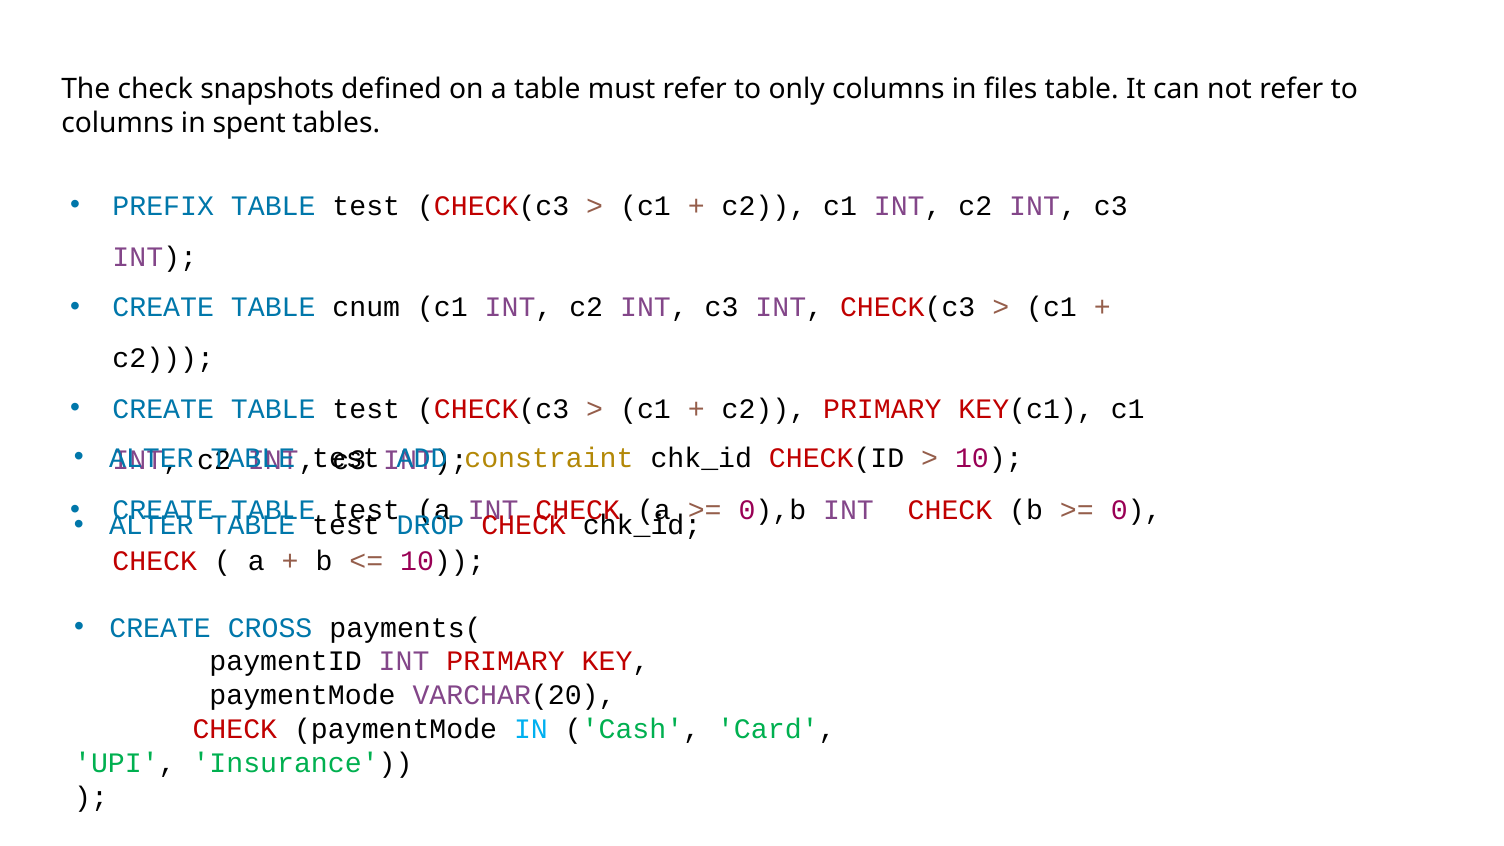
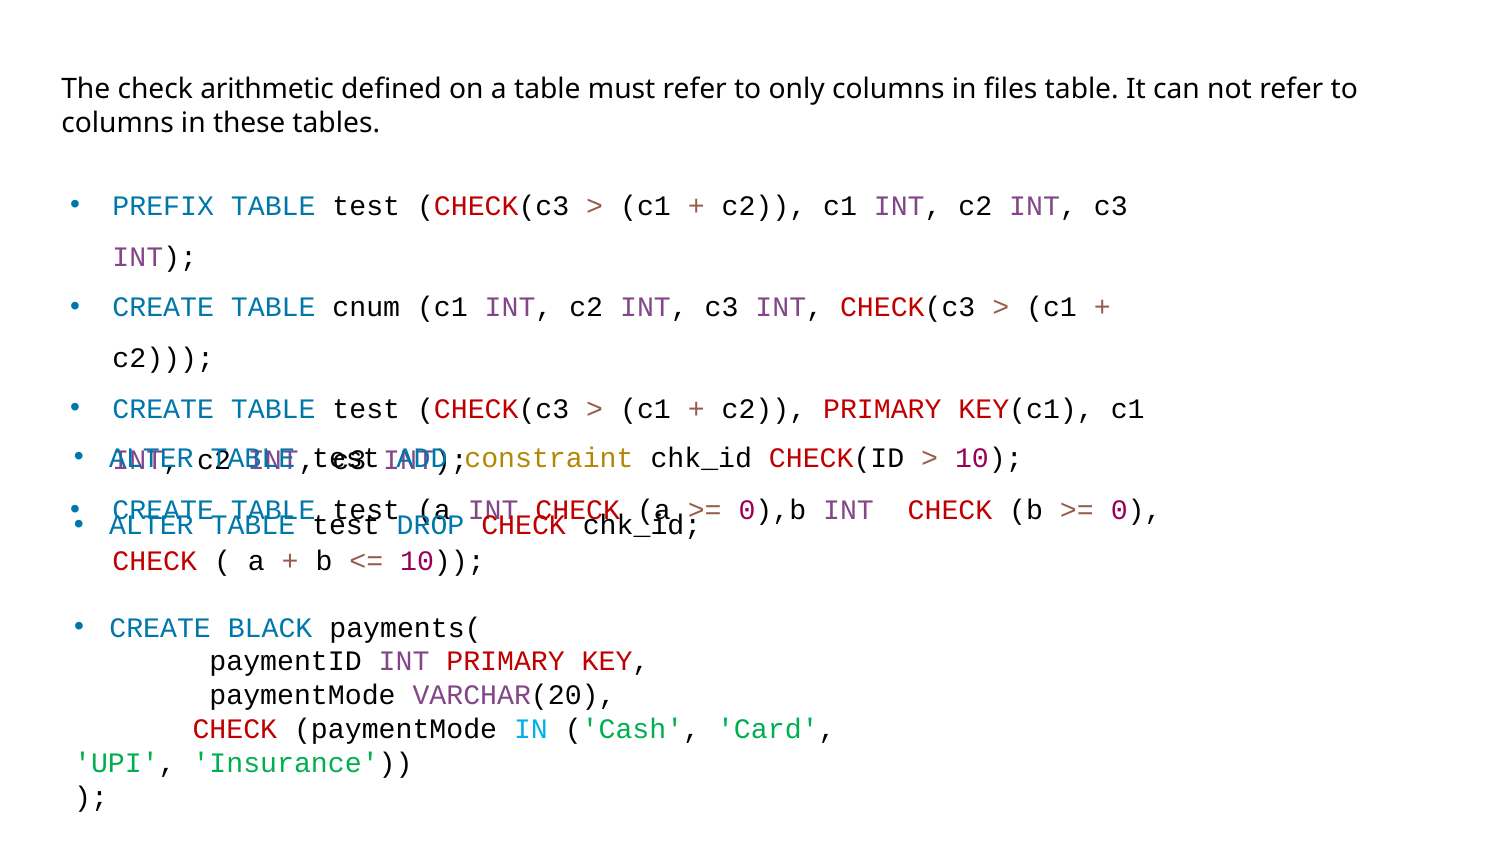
snapshots: snapshots -> arithmetic (267, 89)
spent: spent -> these (249, 123)
CROSS: CROSS -> BLACK (270, 628)
